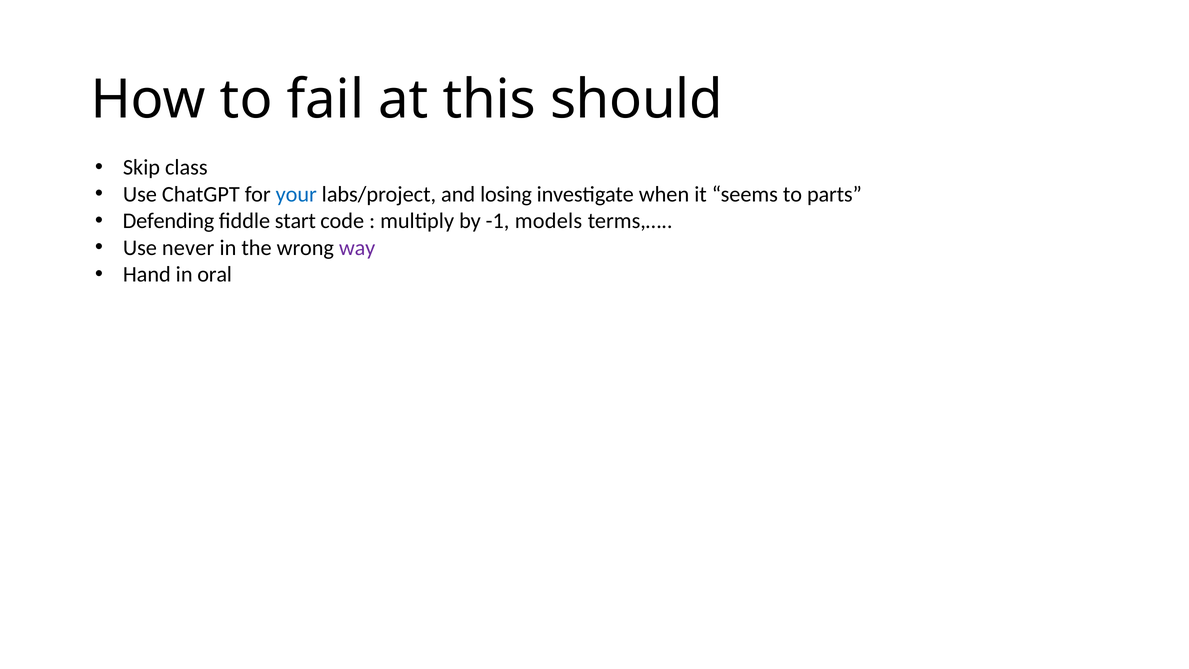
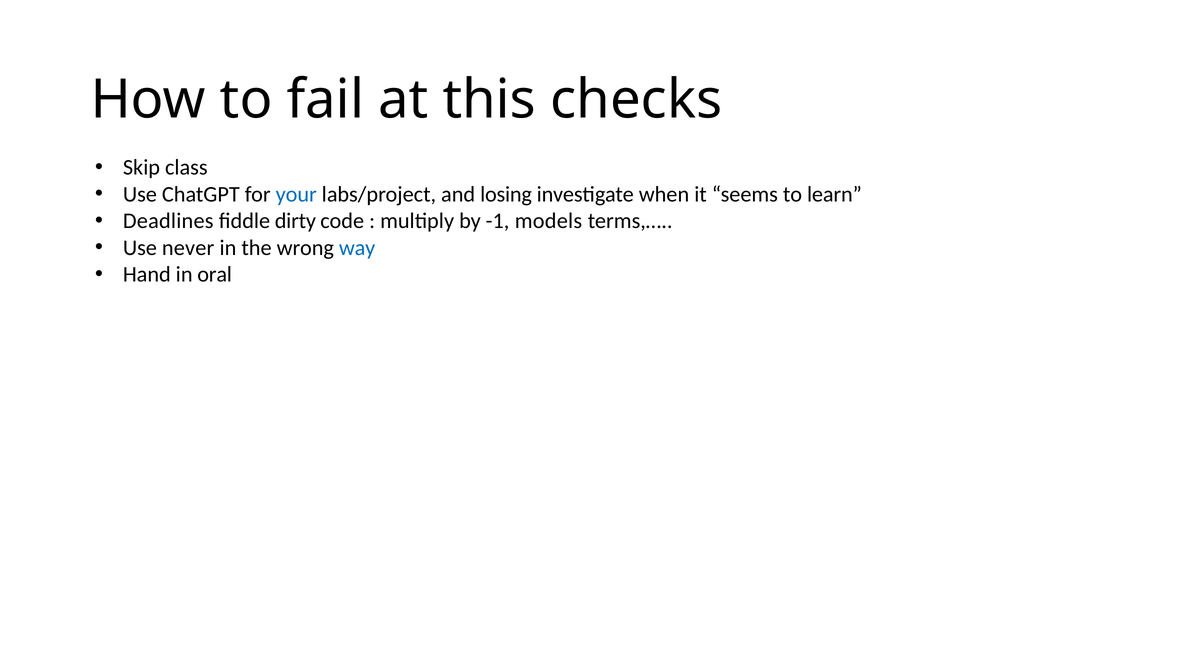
should: should -> checks (636, 100)
parts: parts -> learn (834, 194)
Defending: Defending -> Deadlines (168, 221)
start: start -> dirty (295, 221)
way colour: purple -> blue (357, 248)
